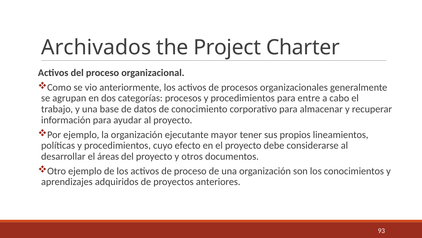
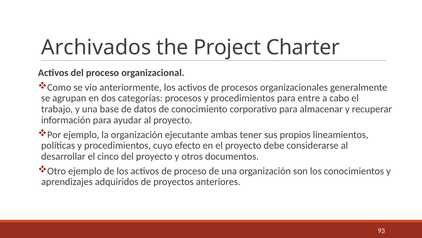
mayor: mayor -> ambas (224, 134)
áreas: áreas -> cinco (108, 156)
